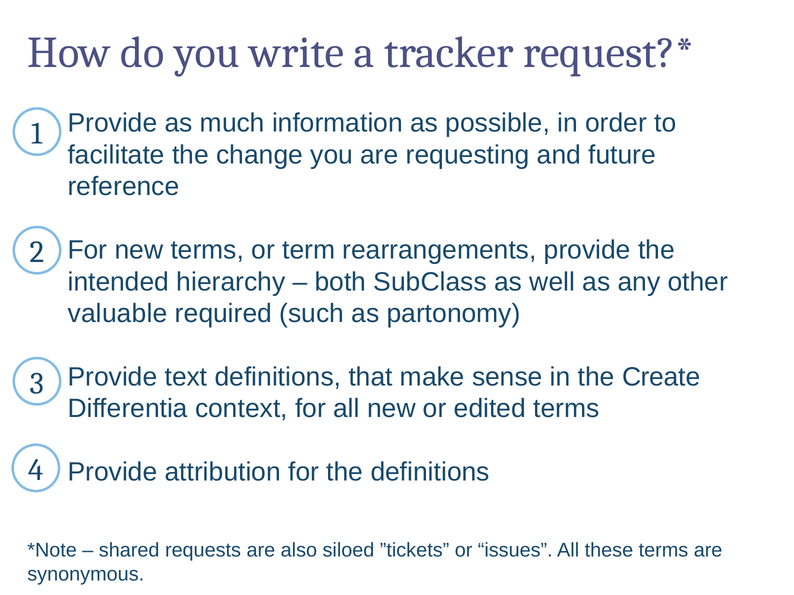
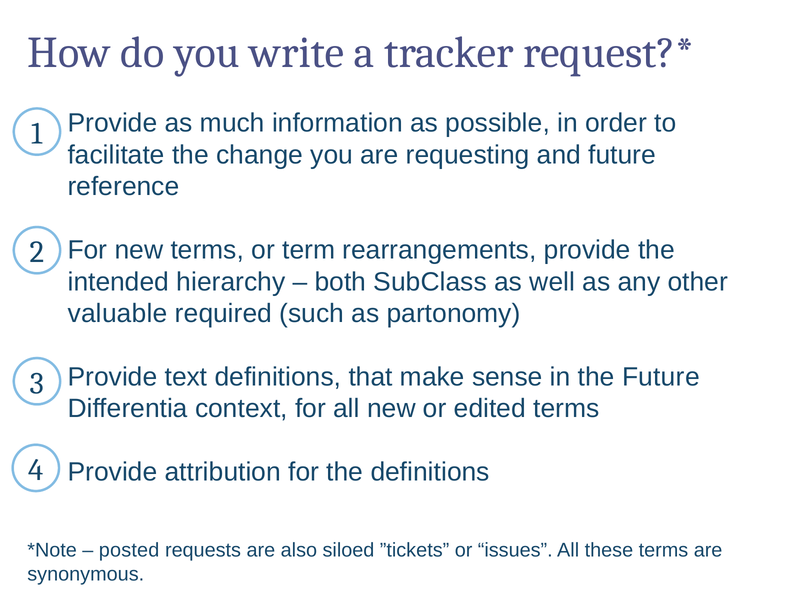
the Create: Create -> Future (661, 377)
shared: shared -> posted (129, 551)
